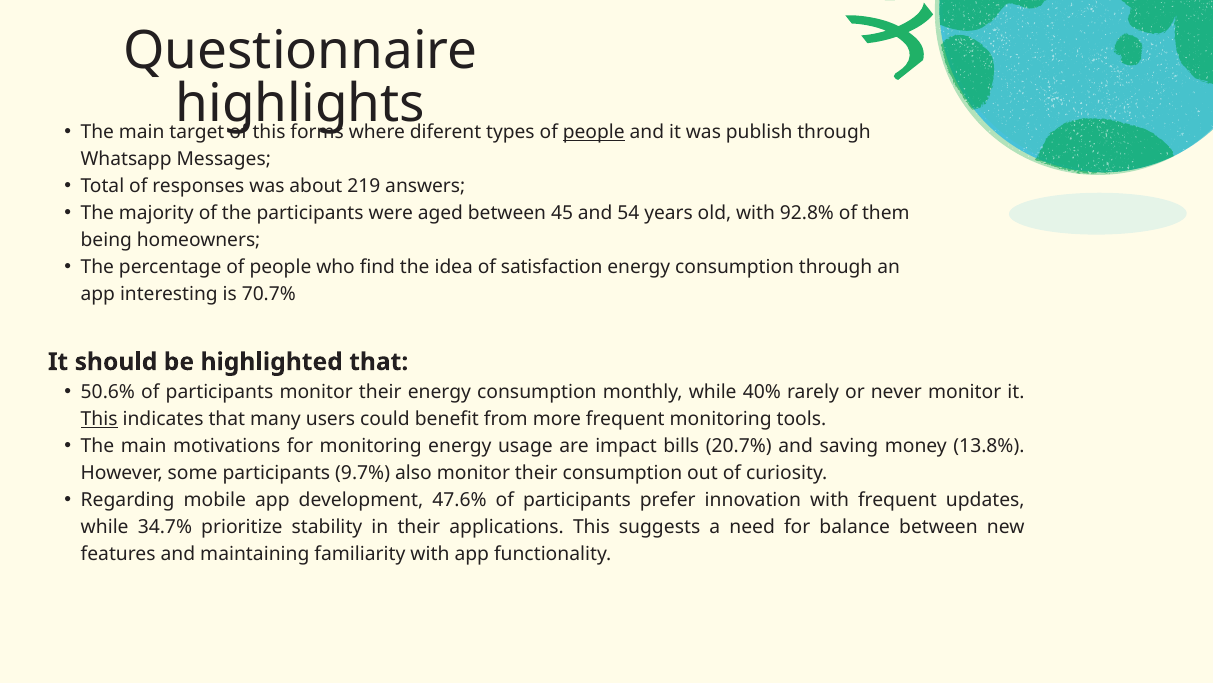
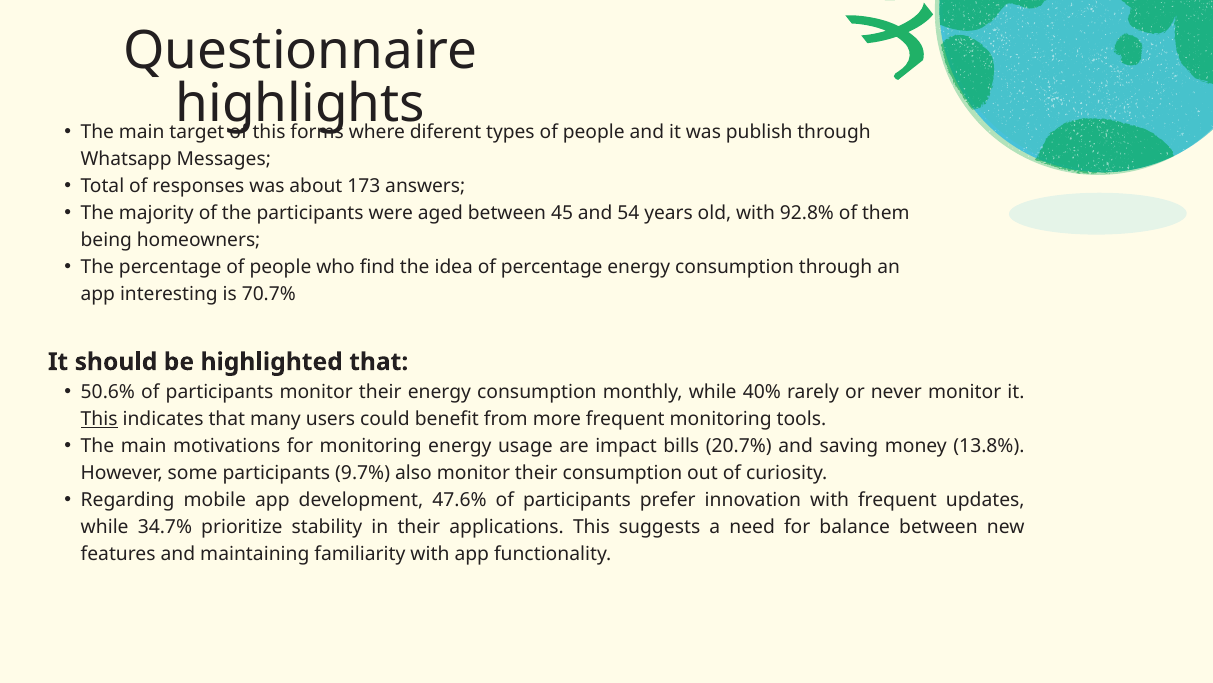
people underline: present -> none (594, 132)
219: 219 -> 173 (364, 186)
of satisfaction: satisfaction -> percentage (552, 267)
